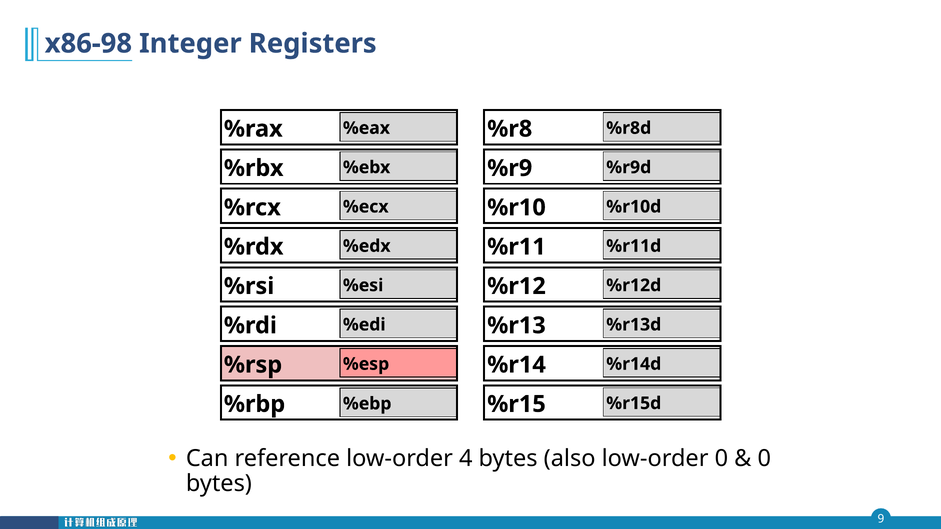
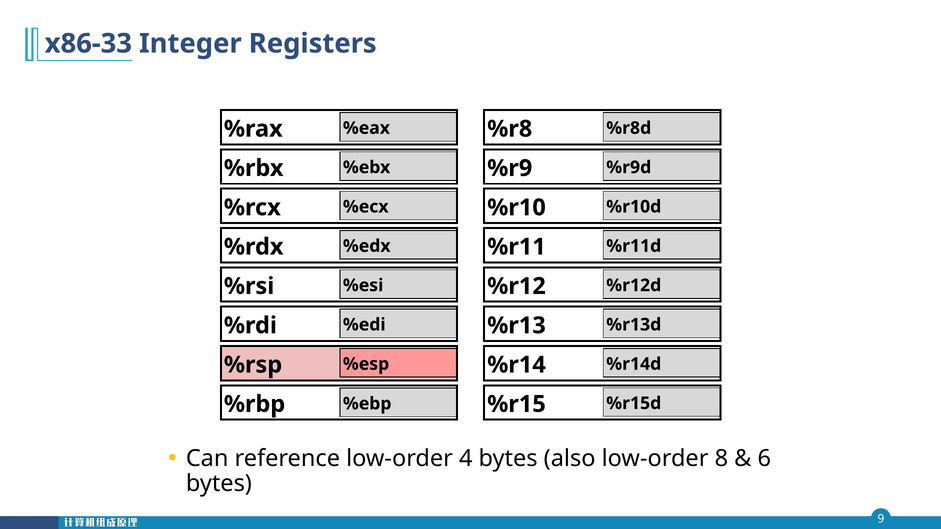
x86-98: x86-98 -> x86-33 (88, 44)
low-order 0: 0 -> 8 (721, 459)
0: 0 -> 6 (764, 459)
